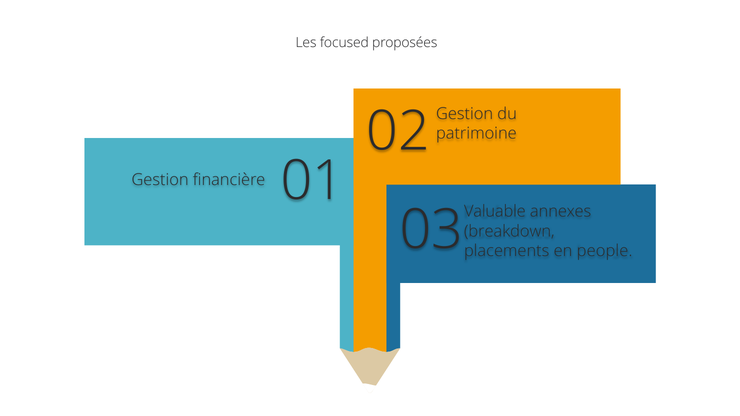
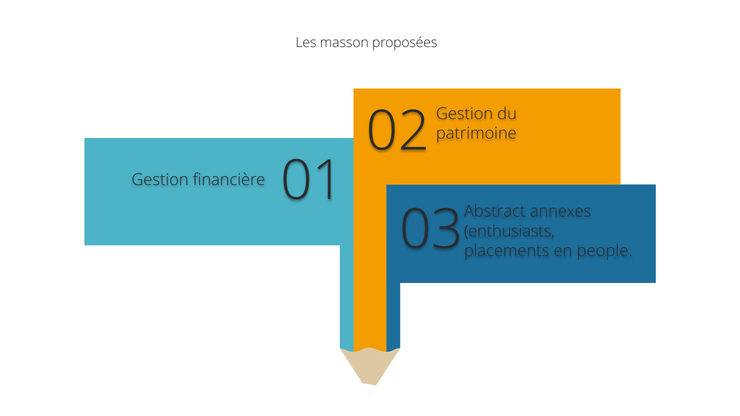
focused: focused -> masson (344, 43)
Valuable: Valuable -> Abstract (495, 212)
breakdown: breakdown -> enthusiasts (509, 231)
